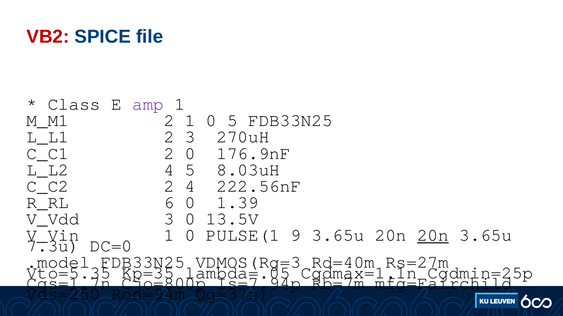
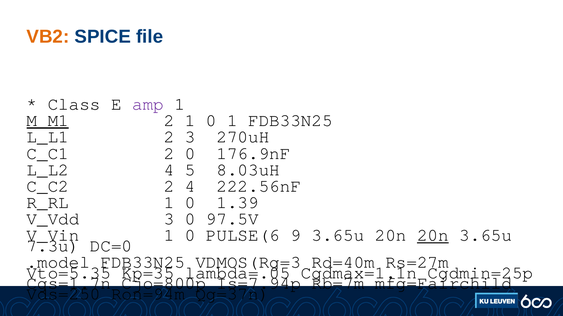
VB2 colour: red -> orange (48, 37)
M_M1 underline: none -> present (48, 121)
0 5: 5 -> 1 (232, 121)
R_RL 6: 6 -> 1 (169, 203)
13.5V: 13.5V -> 97.5V (232, 219)
PULSE(1: PULSE(1 -> PULSE(6 (243, 236)
